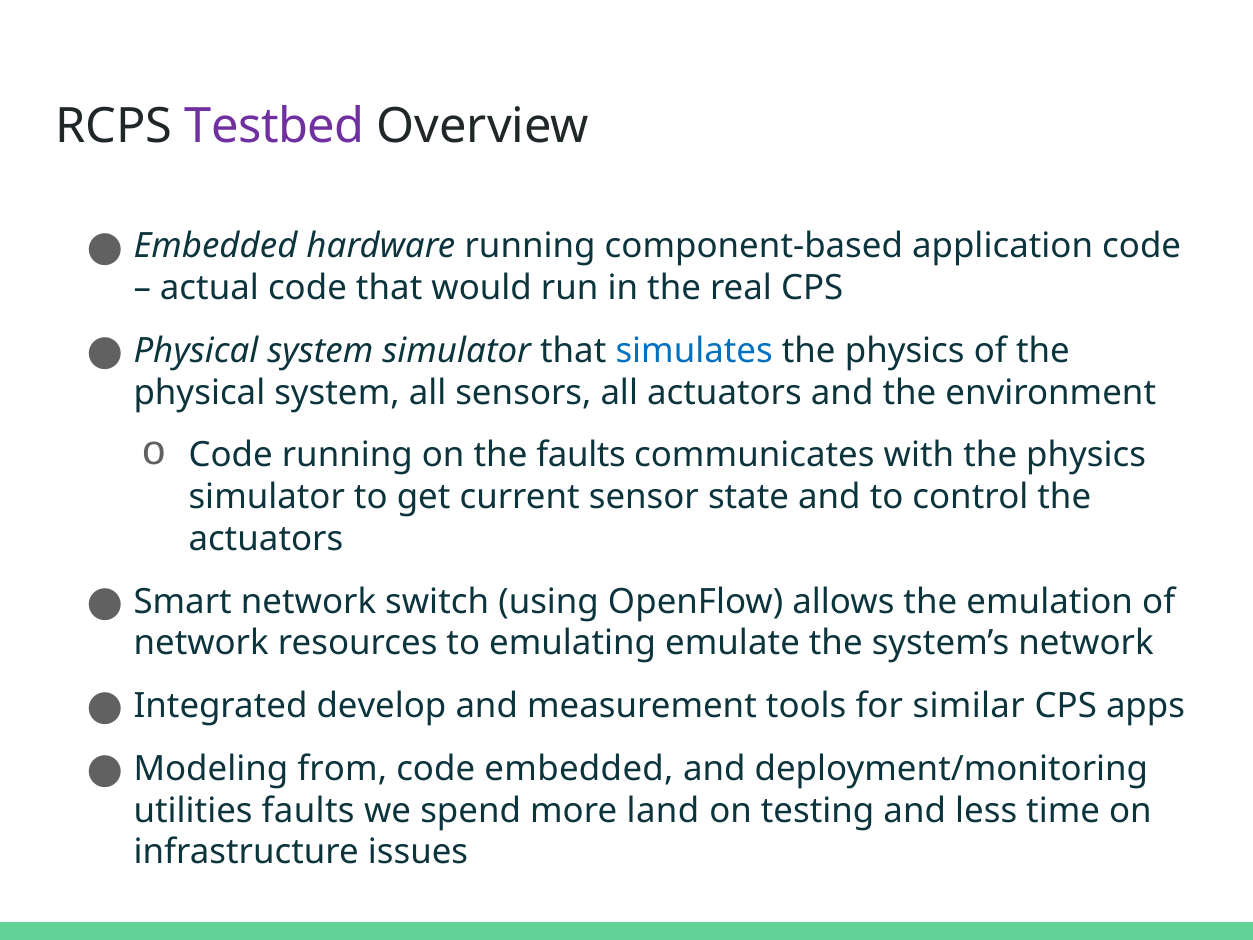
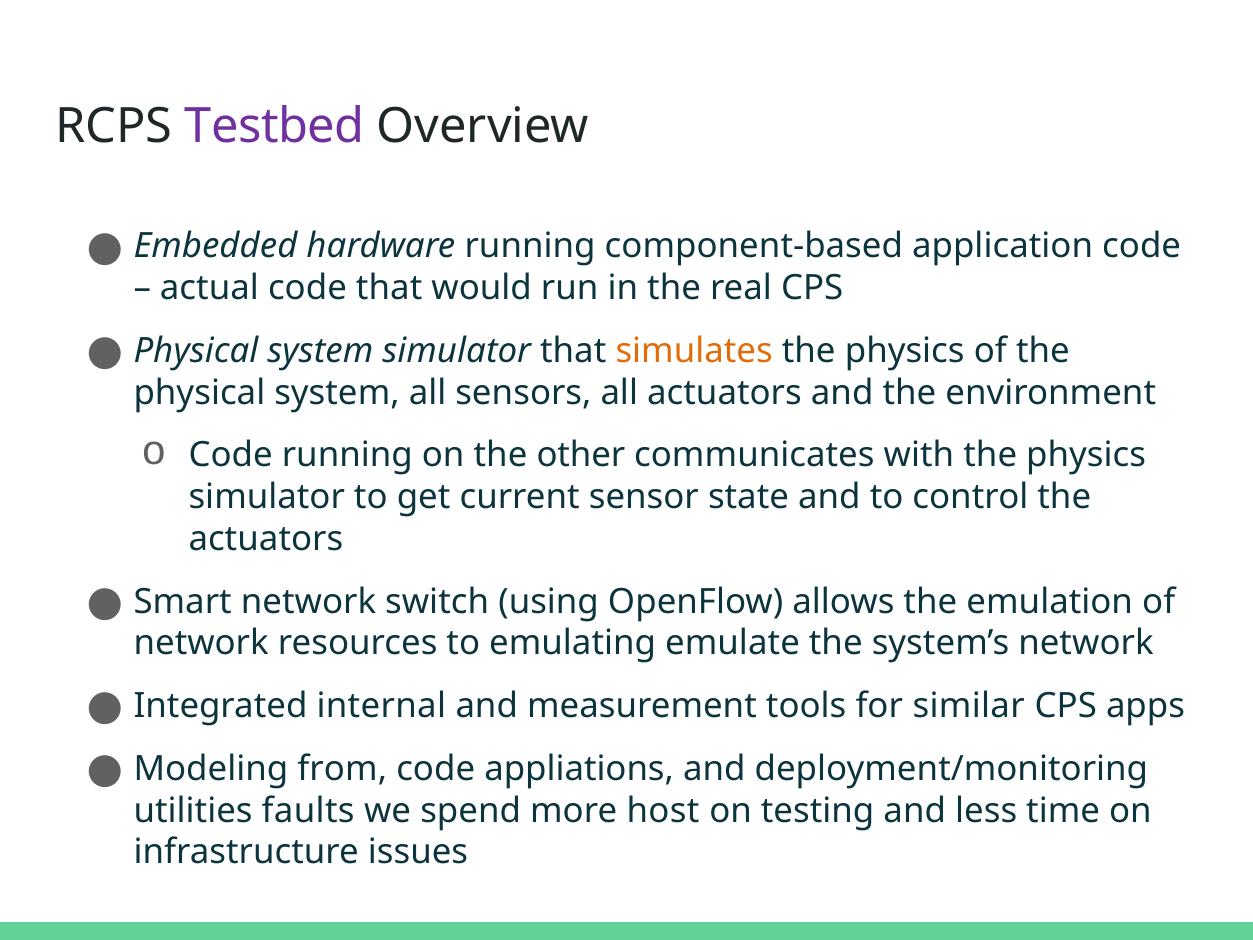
simulates colour: blue -> orange (694, 351)
the faults: faults -> other (581, 455)
develop: develop -> internal (381, 706)
code embedded: embedded -> appliations (579, 769)
land: land -> host (663, 810)
